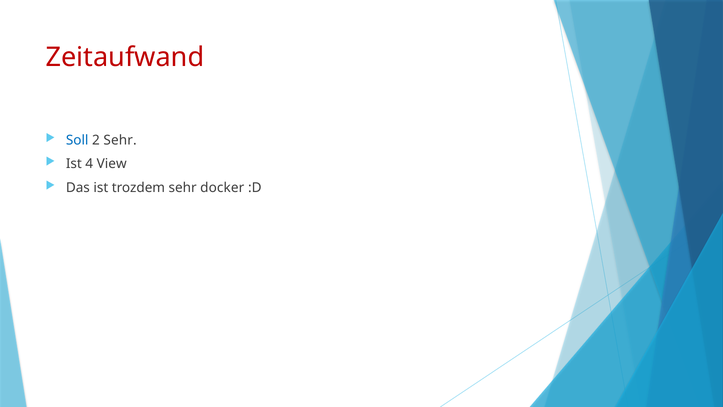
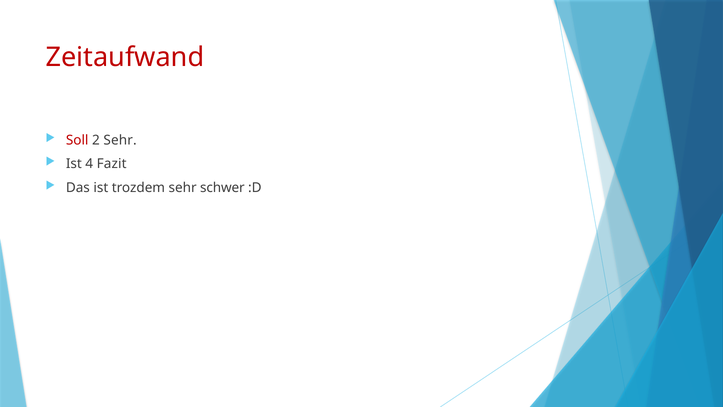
Soll colour: blue -> red (77, 140)
View: View -> Fazit (112, 164)
docker: docker -> schwer (222, 188)
